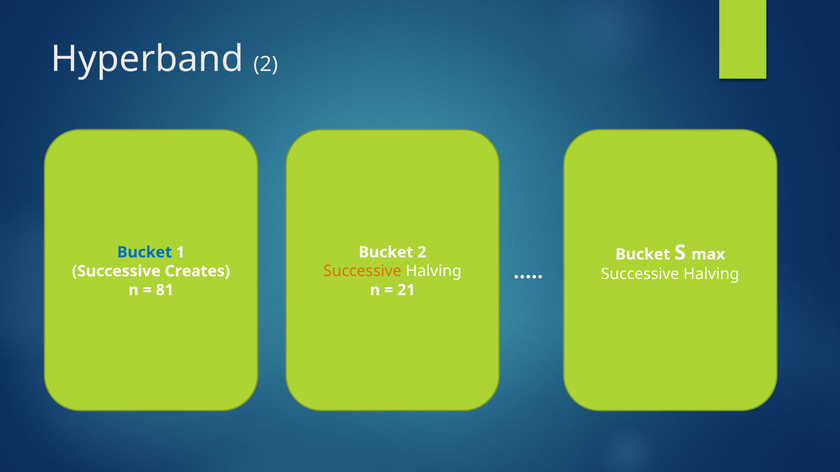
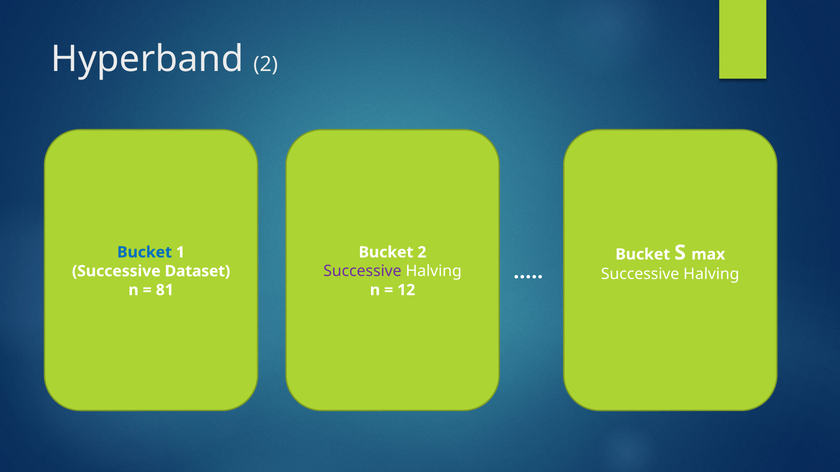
Successive colour: orange -> purple (362, 271)
Creates: Creates -> Dataset (197, 271)
21: 21 -> 12 (406, 290)
